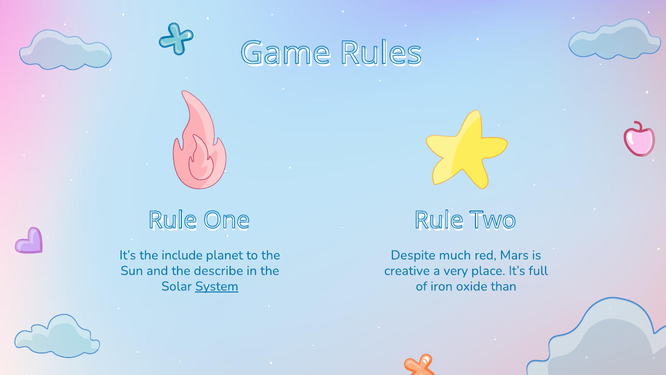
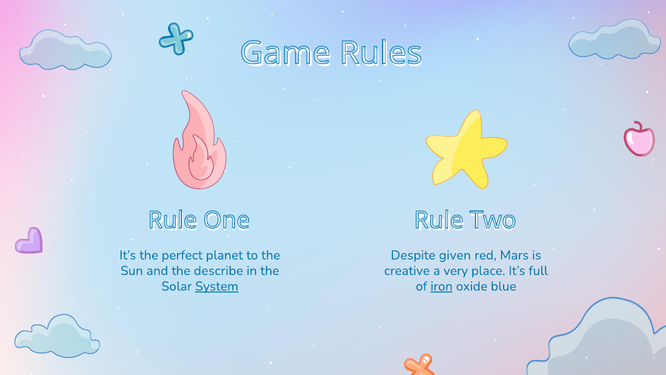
include: include -> perfect (182, 255)
much: much -> given (455, 255)
iron underline: none -> present (442, 286)
than: than -> blue (504, 286)
